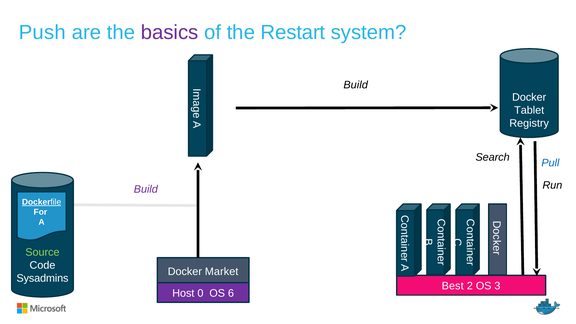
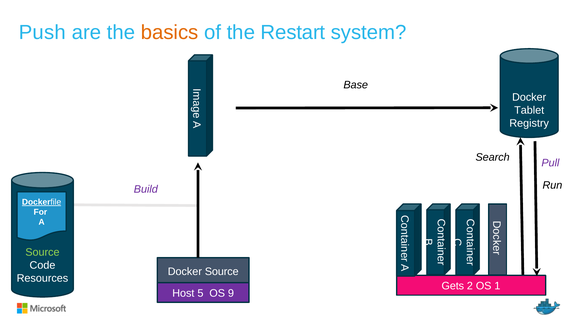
basics colour: purple -> orange (170, 32)
Build: Build -> Base (356, 85)
Pull colour: blue -> purple (550, 163)
Docker Market: Market -> Source (222, 272)
Sysadmins: Sysadmins -> Resources (42, 278)
Best: Best -> Gets (453, 286)
3: 3 -> 1 (497, 286)
0: 0 -> 5 (200, 293)
6: 6 -> 9 (231, 293)
